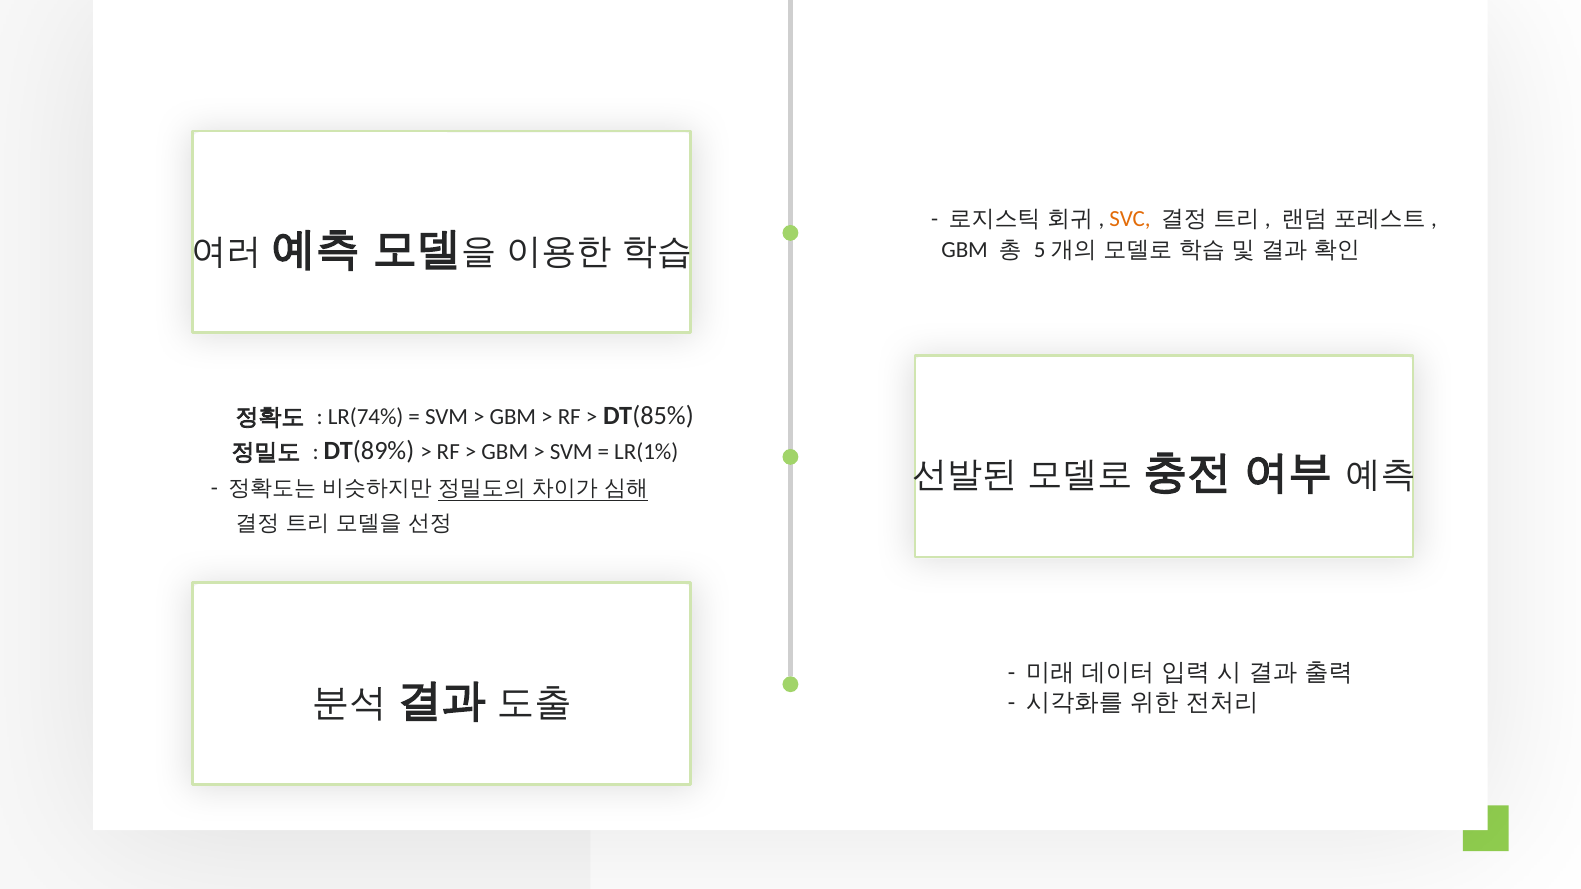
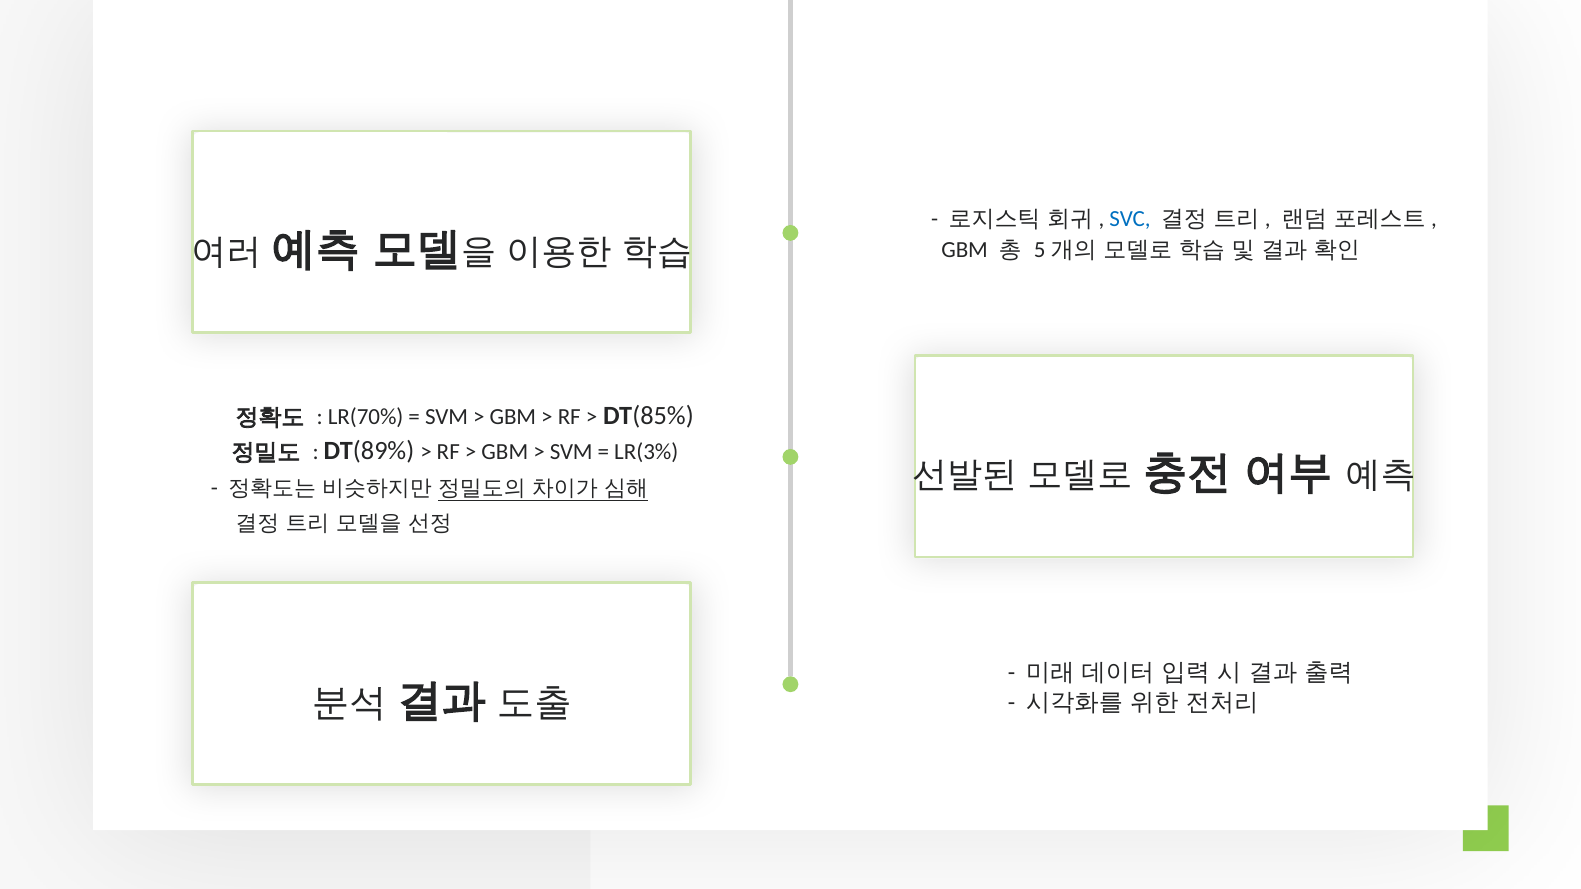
SVC colour: orange -> blue (1130, 219)
LR(74%: LR(74% -> LR(70% (366, 417)
LR(1%: LR(1% -> LR(3% (646, 452)
